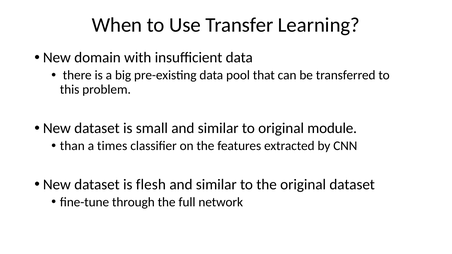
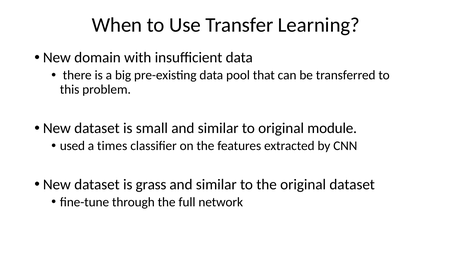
than: than -> used (72, 146)
flesh: flesh -> grass (151, 185)
